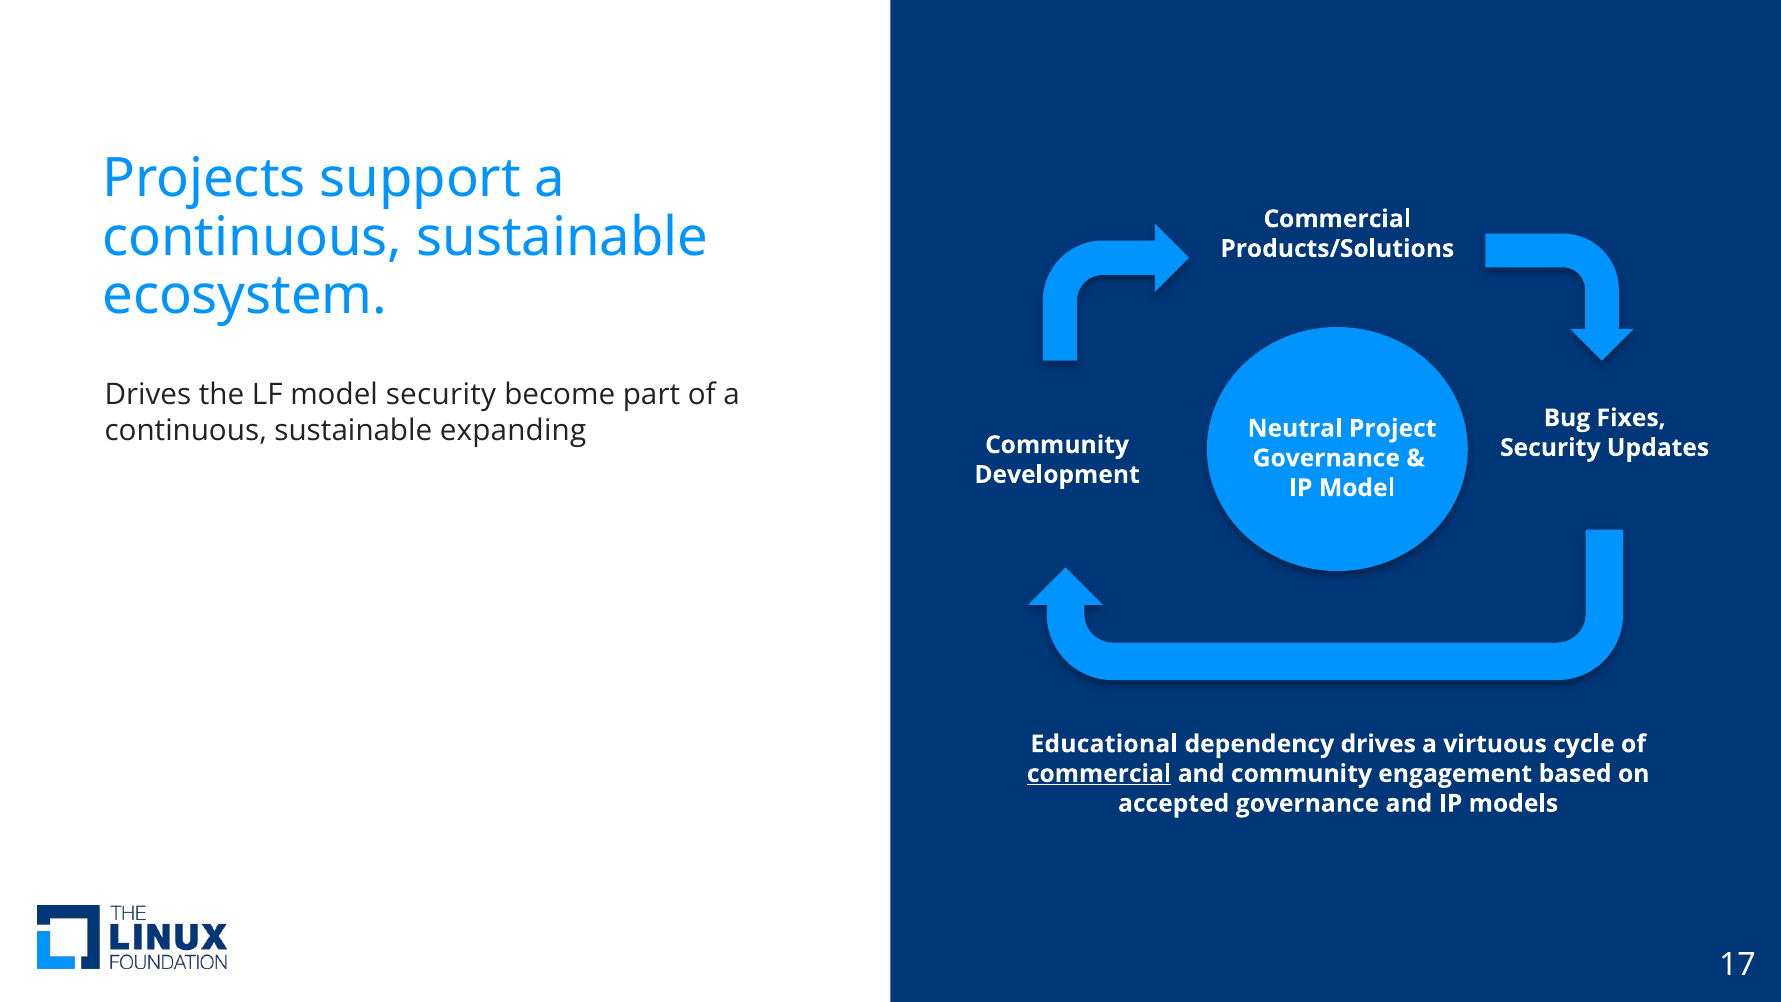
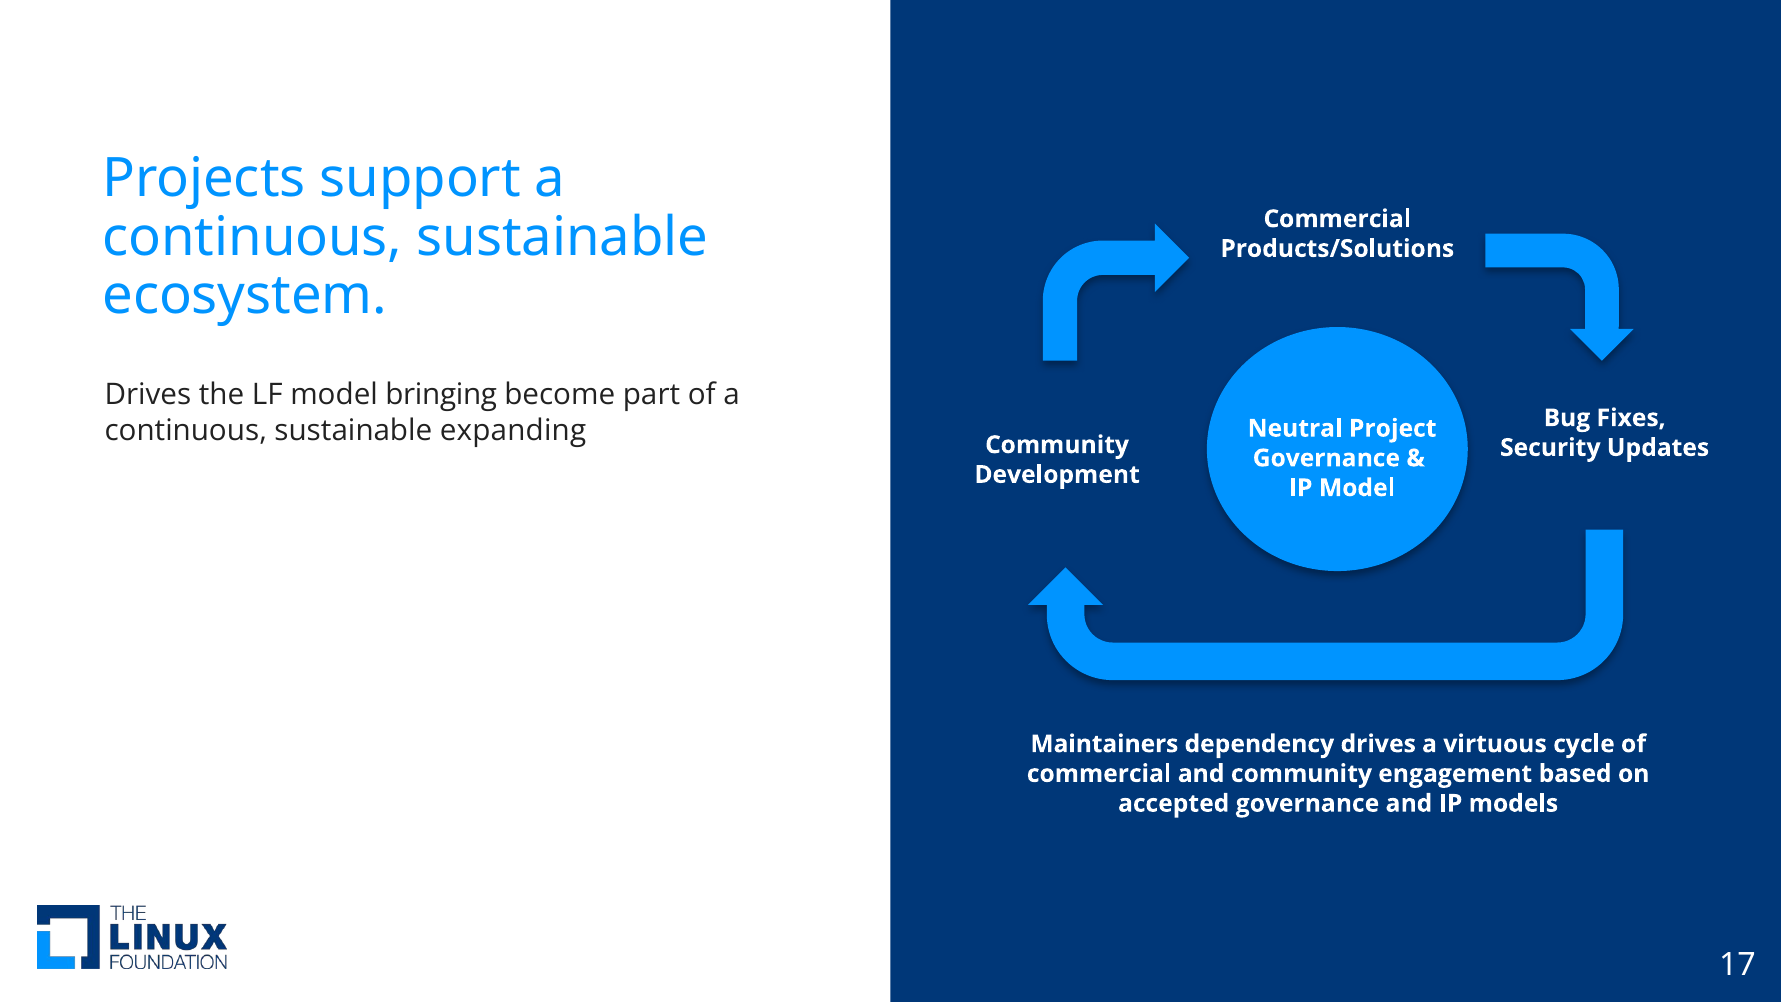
model security: security -> bringing (441, 395)
Educational: Educational -> Maintainers (1104, 744)
commercial underline: present -> none (1099, 774)
